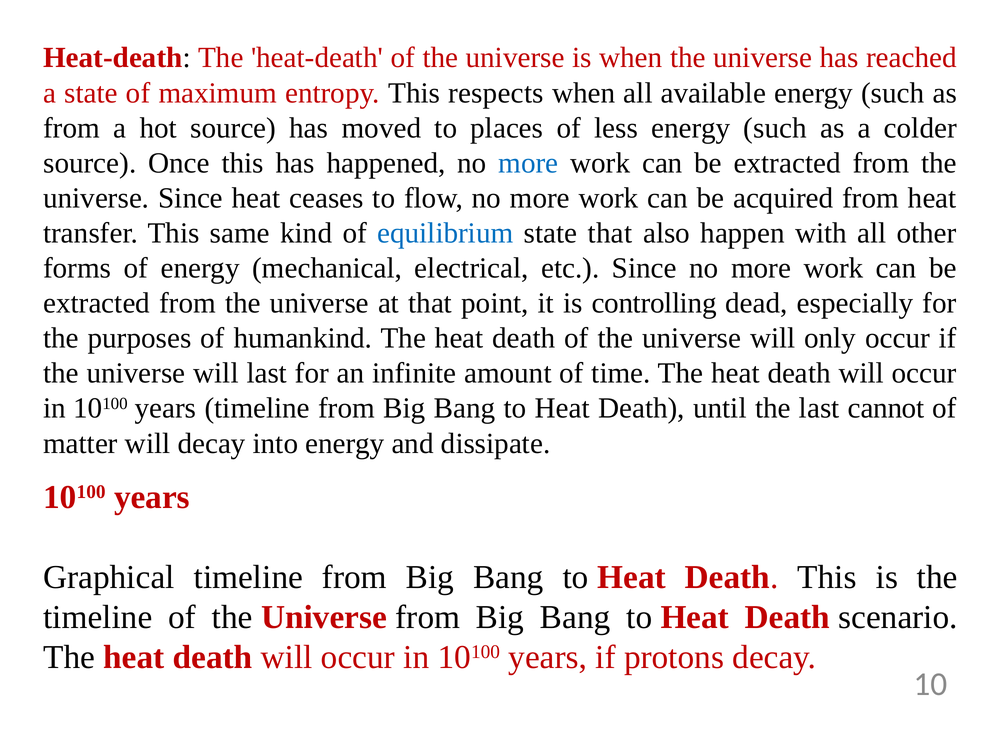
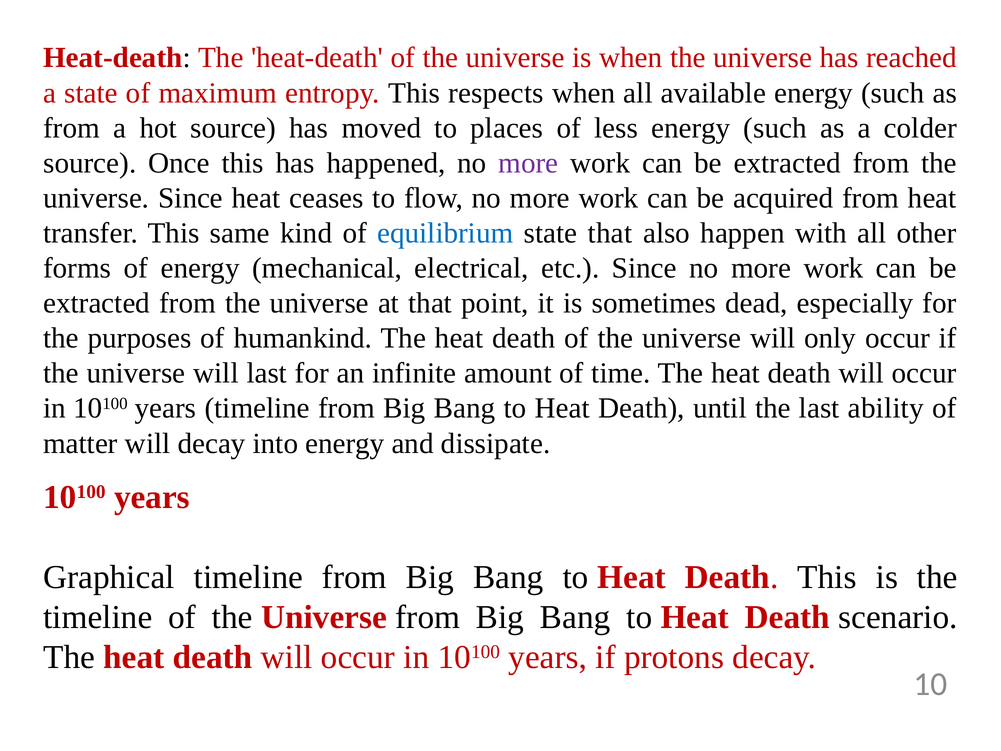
more colour: blue -> purple (528, 163)
controlling: controlling -> sometimes (654, 303)
cannot: cannot -> ability (886, 408)
